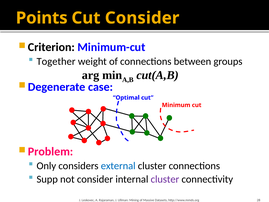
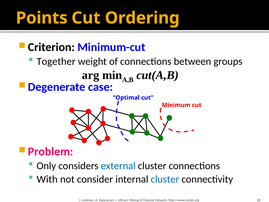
Cut Consider: Consider -> Ordering (142, 18)
Supp: Supp -> With (47, 179)
cluster colour: purple -> blue (165, 179)
